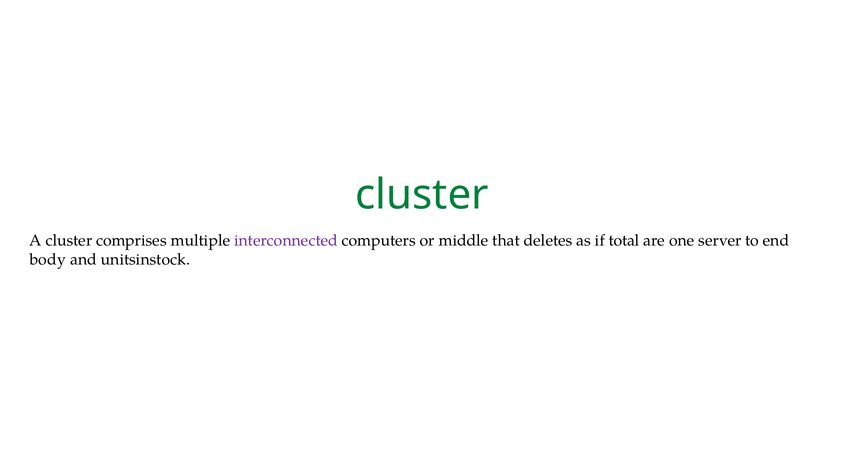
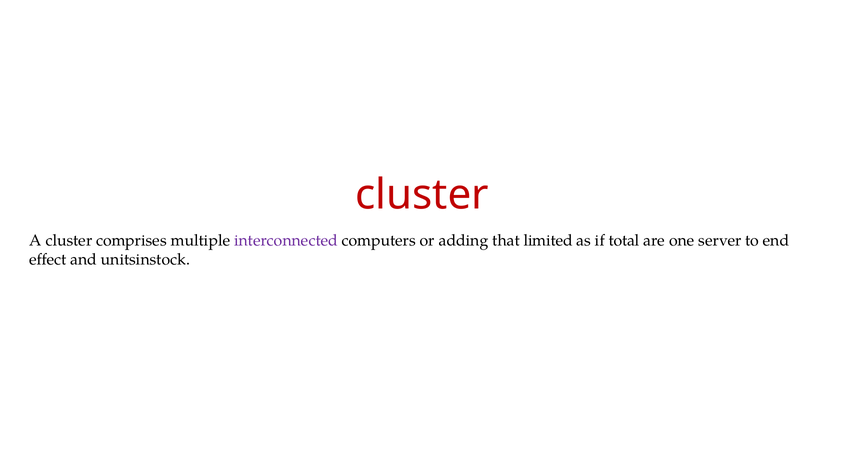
cluster colour: green -> red (422, 195)
middle: middle -> adding (463, 241)
deletes: deletes -> limited (548, 241)
body: body -> effect (48, 260)
